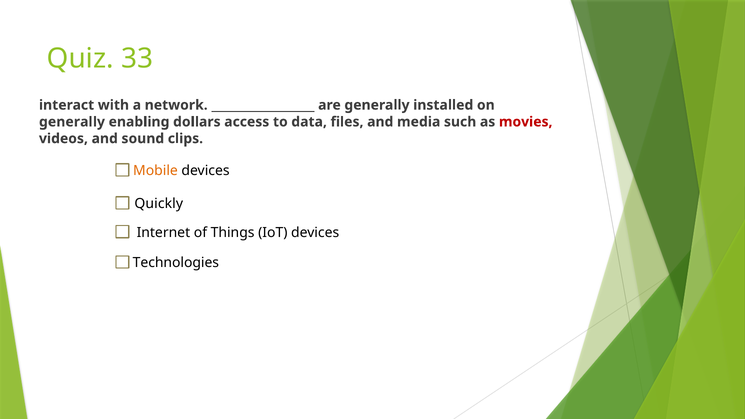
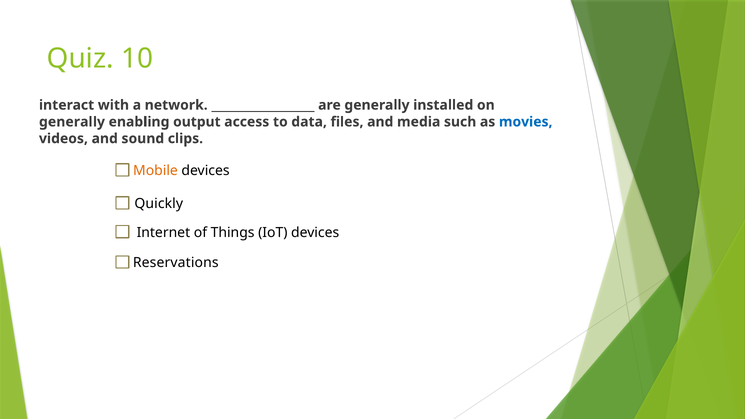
33: 33 -> 10 (137, 59)
dollars: dollars -> output (197, 122)
movies colour: red -> blue (526, 122)
Technologies: Technologies -> Reservations (176, 263)
